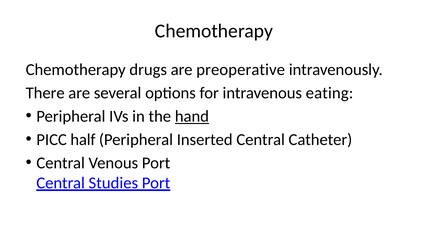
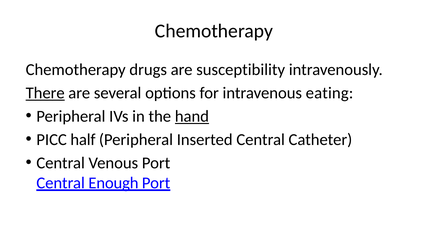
preoperative: preoperative -> susceptibility (241, 69)
There underline: none -> present (45, 93)
Studies: Studies -> Enough (113, 183)
